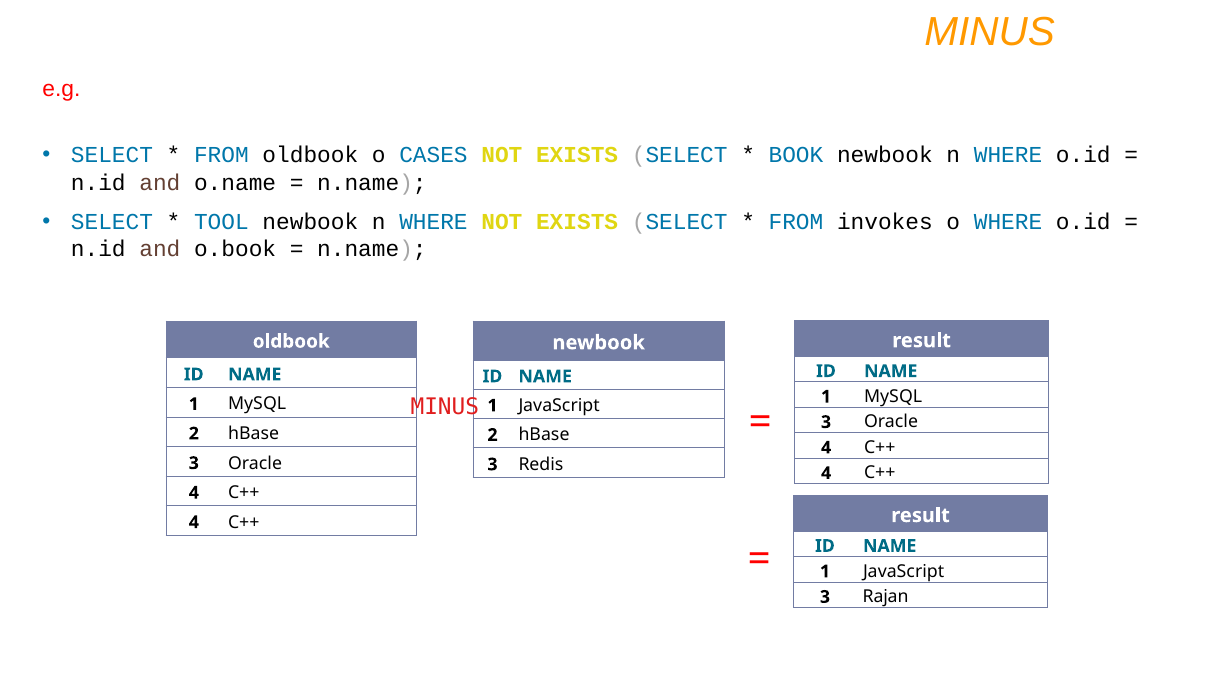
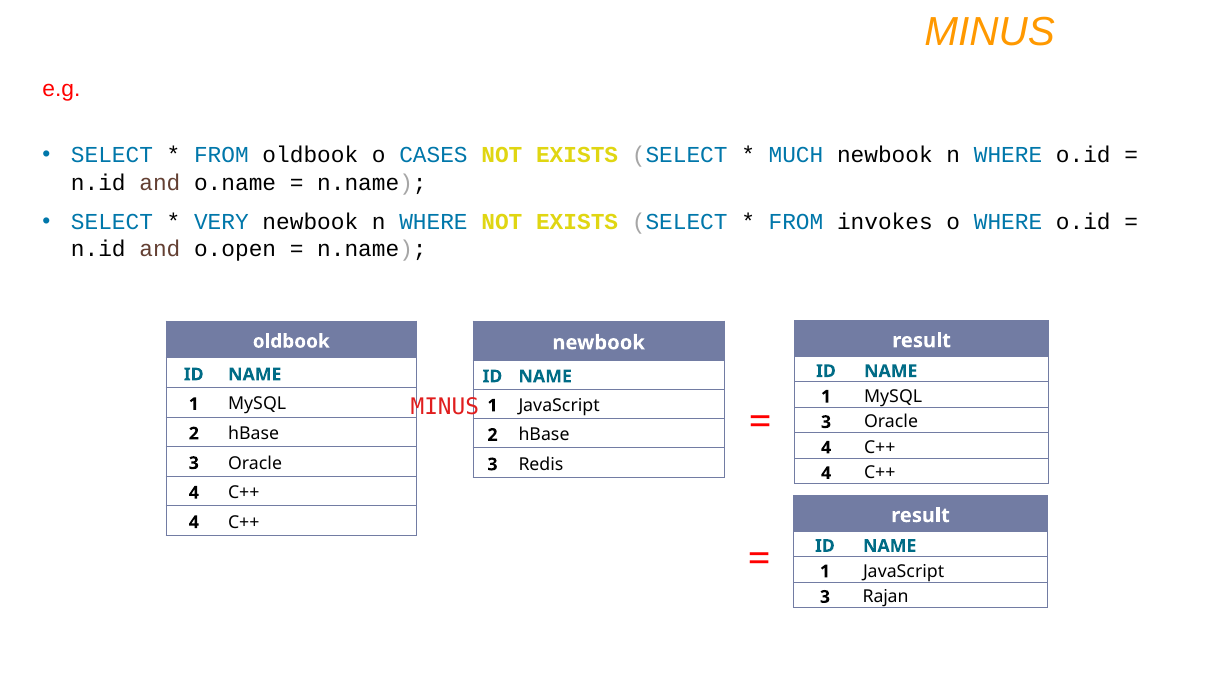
BOOK: BOOK -> MUCH (796, 155)
TOOL: TOOL -> VERY (221, 222)
o.book: o.book -> o.open (235, 249)
